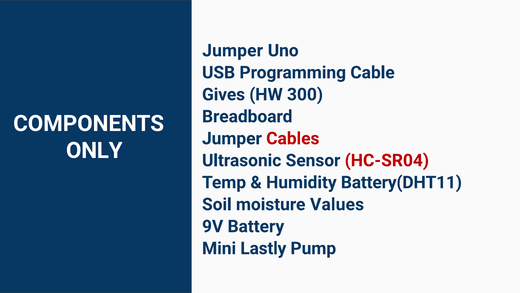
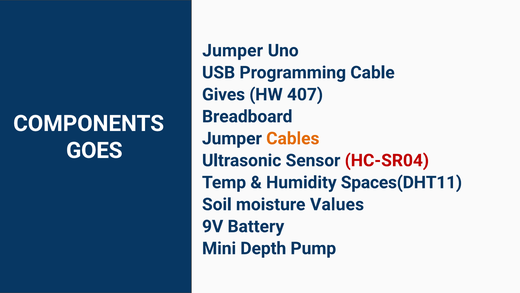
300: 300 -> 407 (305, 94)
Cables colour: red -> orange (293, 138)
ONLY: ONLY -> GOES (94, 150)
Battery(DHT11: Battery(DHT11 -> Spaces(DHT11 (401, 182)
Lastly: Lastly -> Depth (263, 248)
